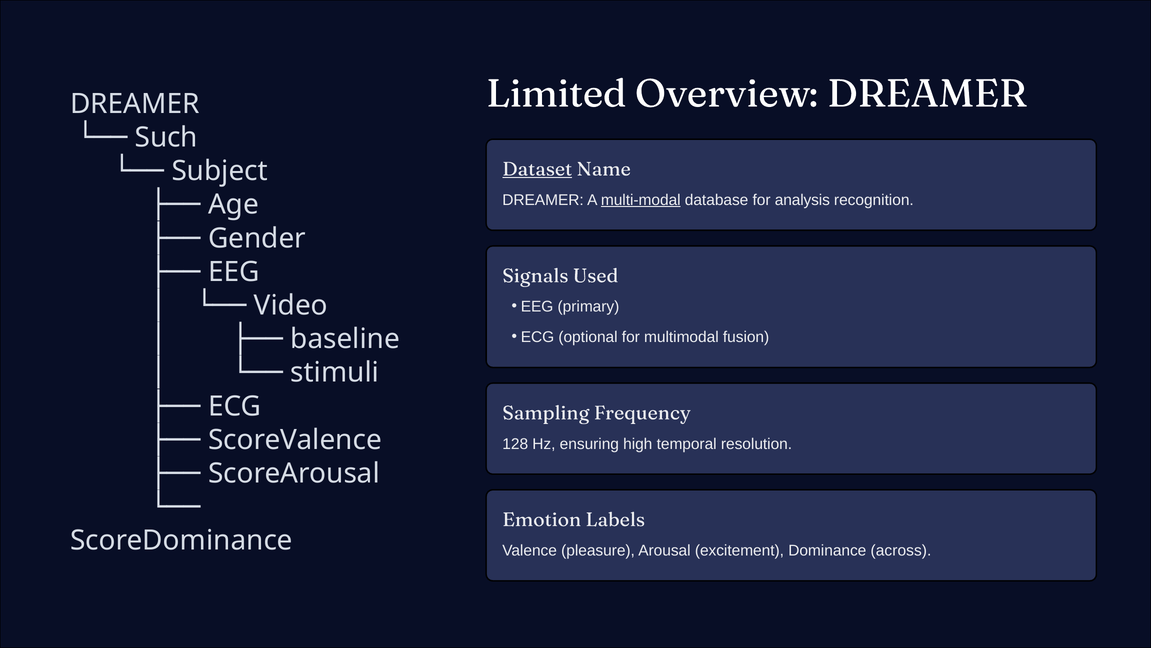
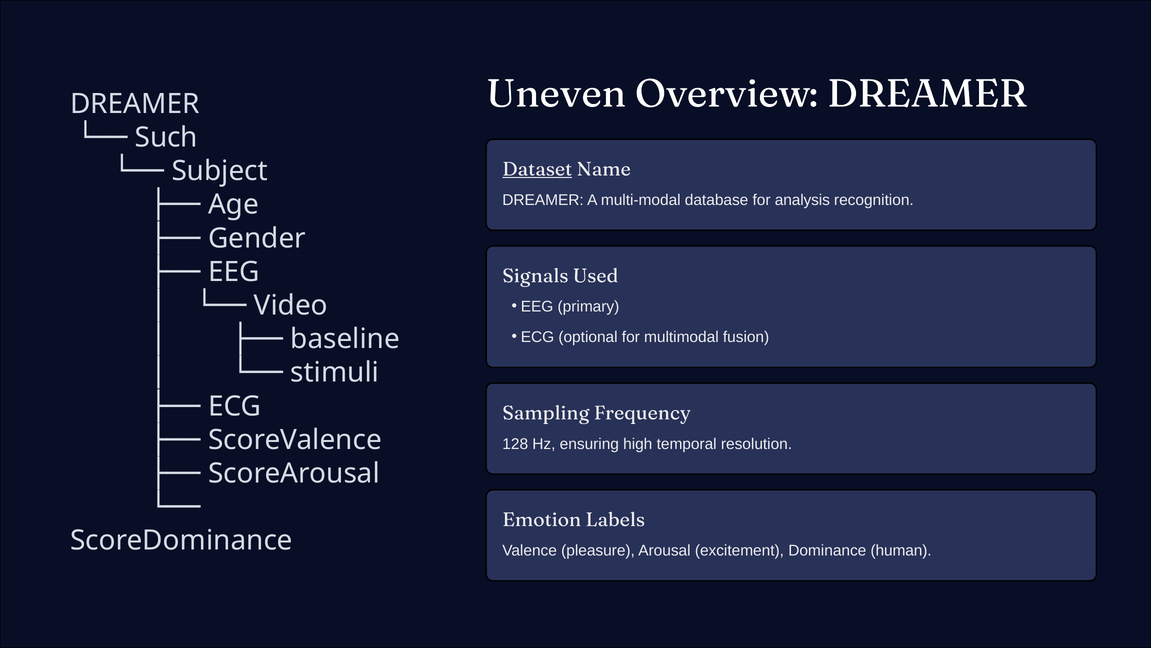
Limited: Limited -> Uneven (556, 94)
multi-modal underline: present -> none (641, 200)
across: across -> human (901, 550)
